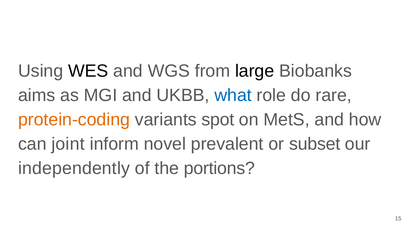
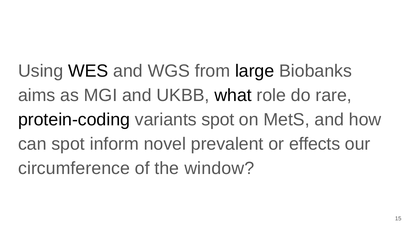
what colour: blue -> black (233, 95)
protein-coding colour: orange -> black (74, 120)
can joint: joint -> spot (68, 144)
subset: subset -> effects (315, 144)
independently: independently -> circumference (74, 168)
portions: portions -> window (219, 168)
